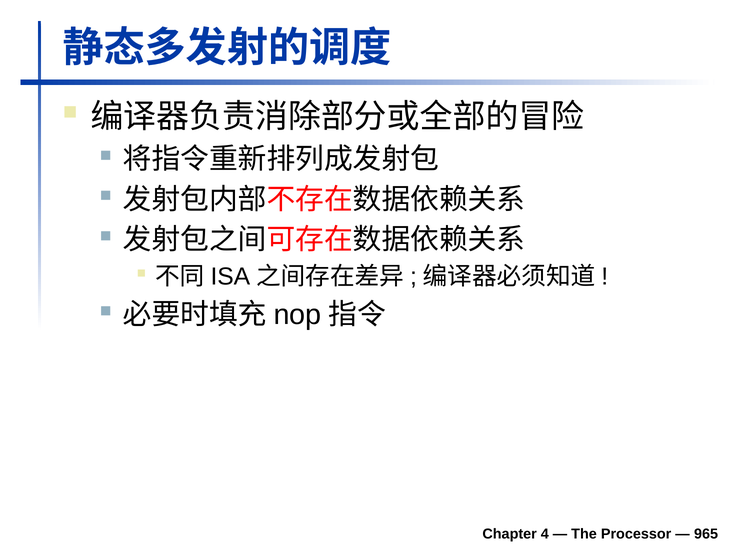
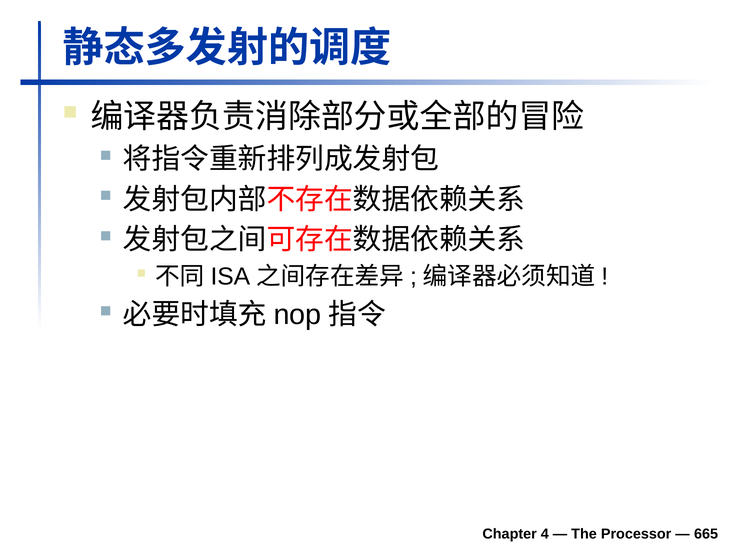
965: 965 -> 665 (706, 534)
